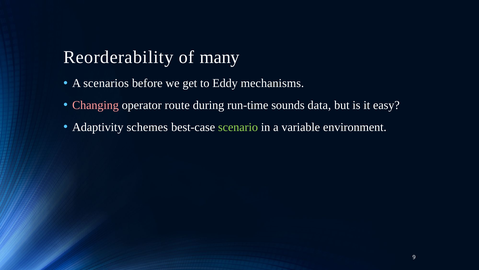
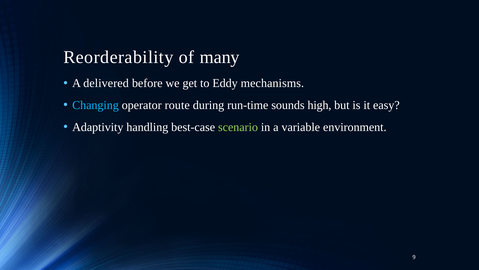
scenarios: scenarios -> delivered (106, 83)
Changing colour: pink -> light blue (95, 105)
data: data -> high (319, 105)
schemes: schemes -> handling (147, 127)
